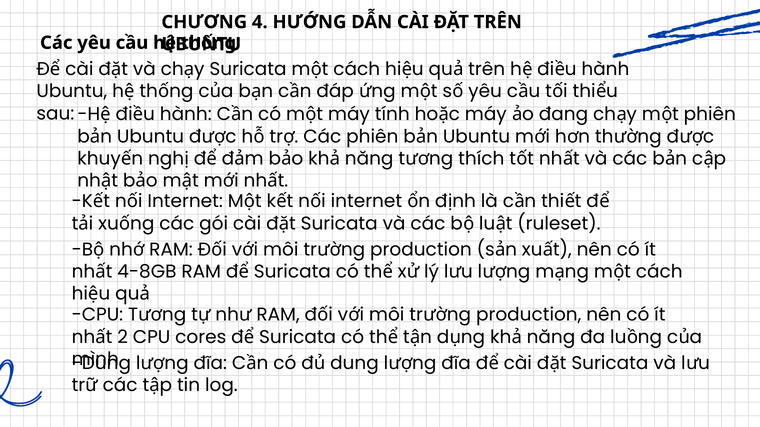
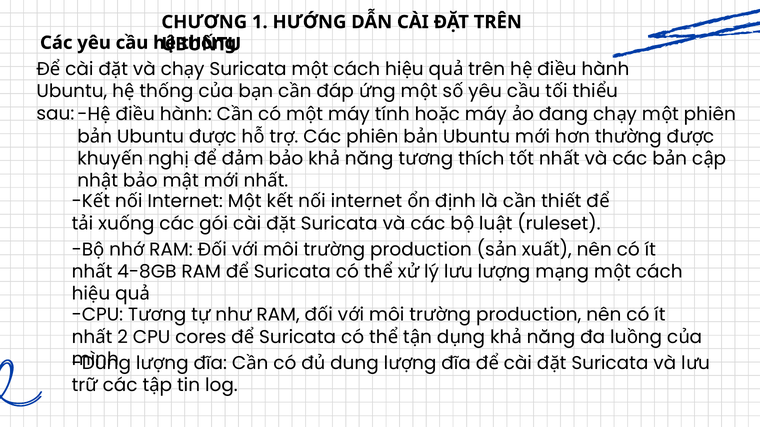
4: 4 -> 1 (260, 22)
